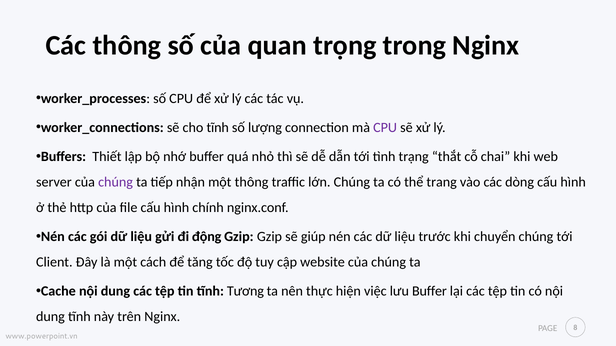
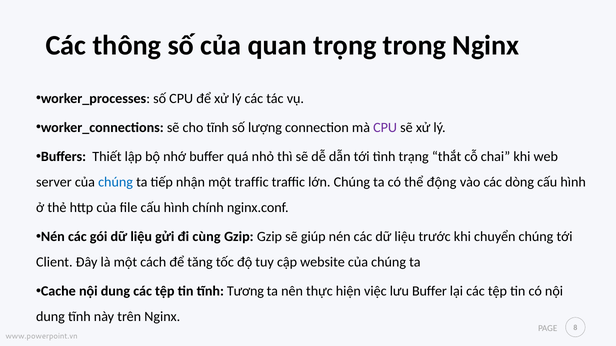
chúng colour: purple -> blue (116, 182)
một thông: thông -> traffic (252, 182)
trang: trang -> động (442, 182)
động: động -> cùng (207, 237)
